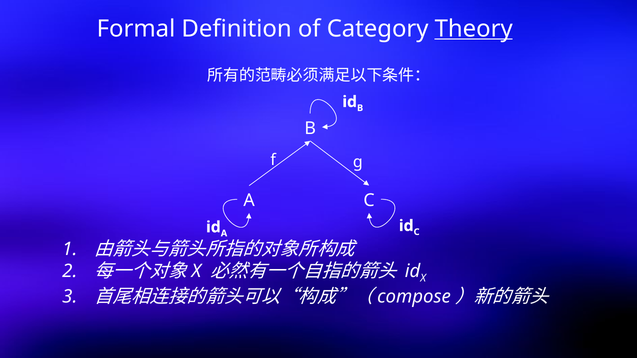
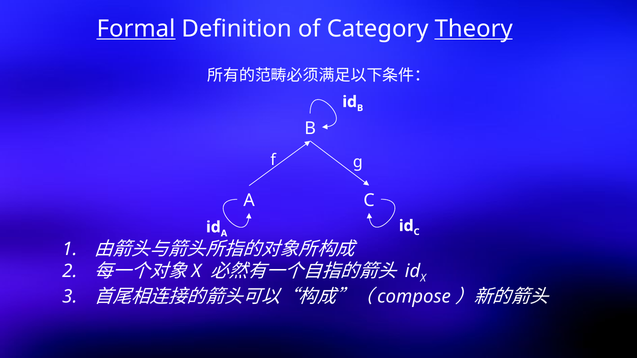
Formal underline: none -> present (136, 29)
